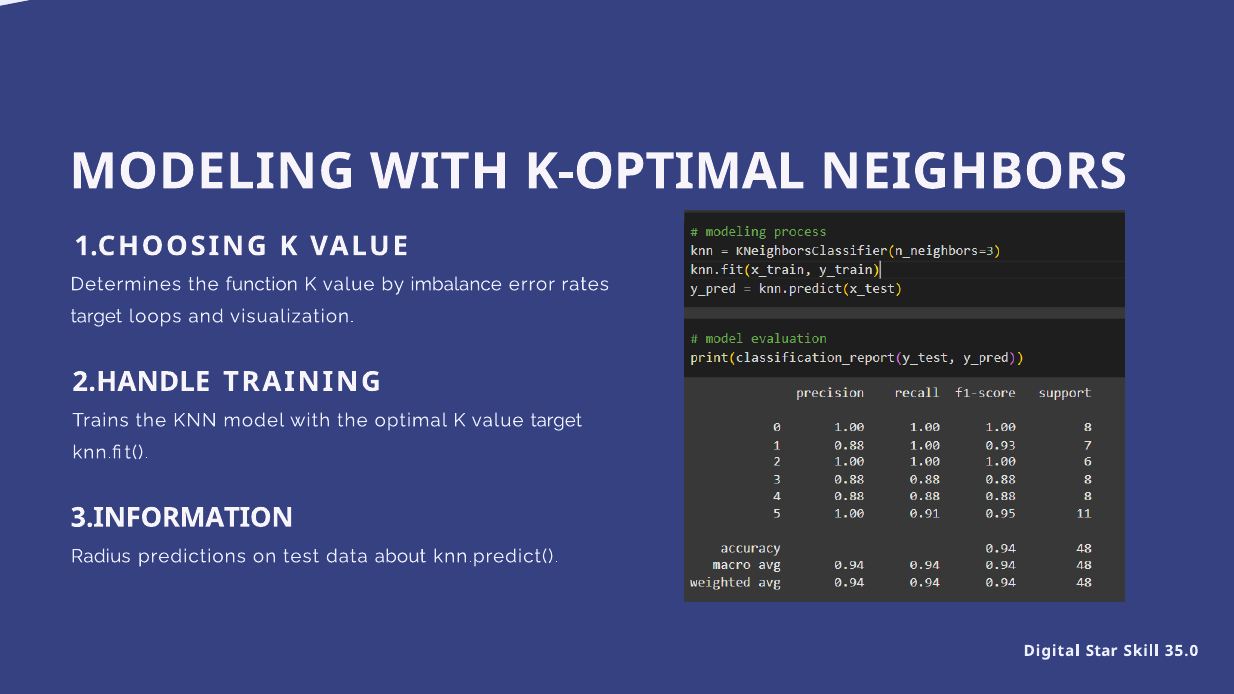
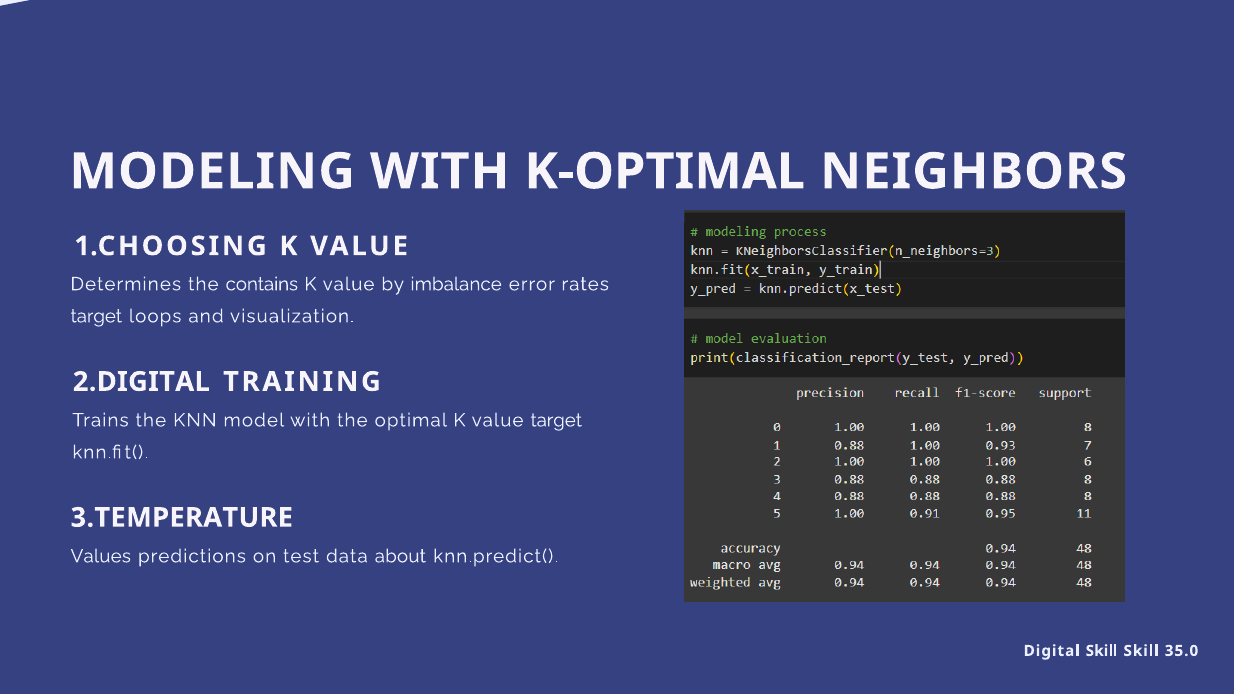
function: function -> contains (262, 284)
2.HANDLE: 2.HANDLE -> 2.DIGITAL (141, 382)
3.INFORMATION: 3.INFORMATION -> 3.TEMPERATURE (182, 518)
Radius: Radius -> Values (101, 556)
Digital Star: Star -> Skill (1102, 651)
